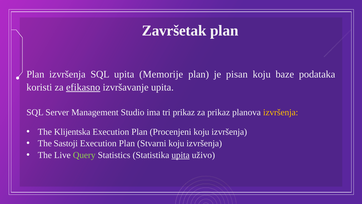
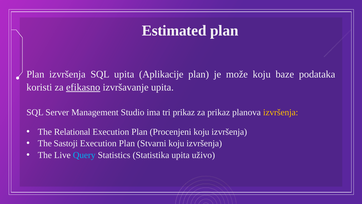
Završetak: Završetak -> Estimated (174, 31)
Memorije: Memorije -> Aplikacije (161, 74)
pisan: pisan -> može (237, 74)
Klijentska: Klijentska -> Relational (72, 132)
Query colour: light green -> light blue (84, 155)
upita underline: present -> none (181, 155)
